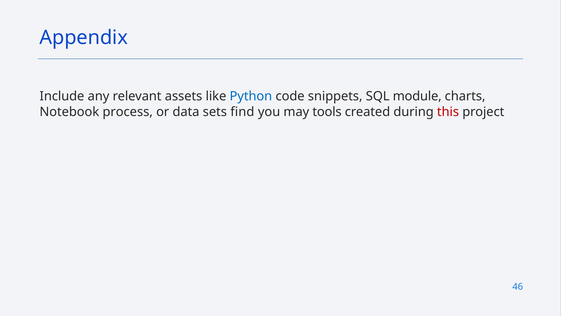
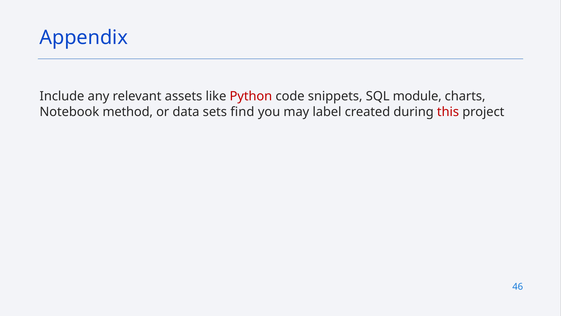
Python colour: blue -> red (251, 96)
process: process -> method (128, 112)
tools: tools -> label (327, 112)
